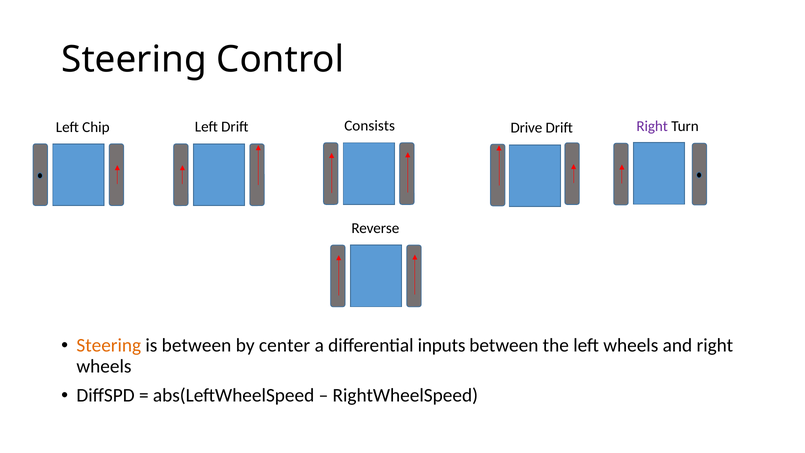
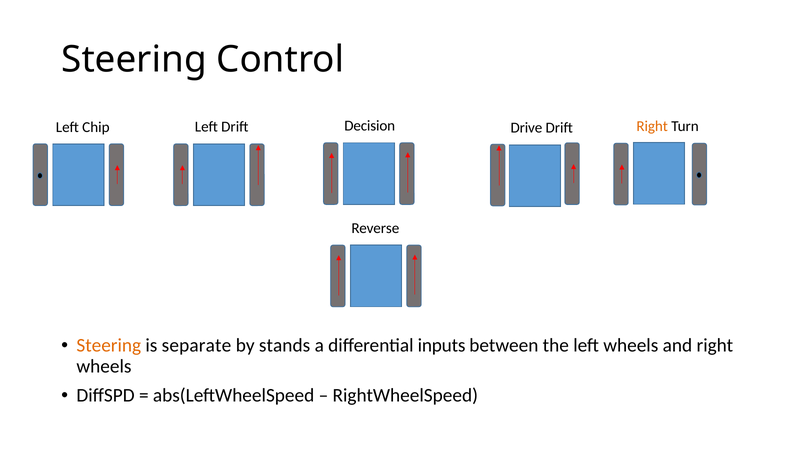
Right colour: purple -> orange (652, 126)
Consists: Consists -> Decision (370, 126)
is between: between -> separate (196, 345)
center: center -> stands (285, 345)
